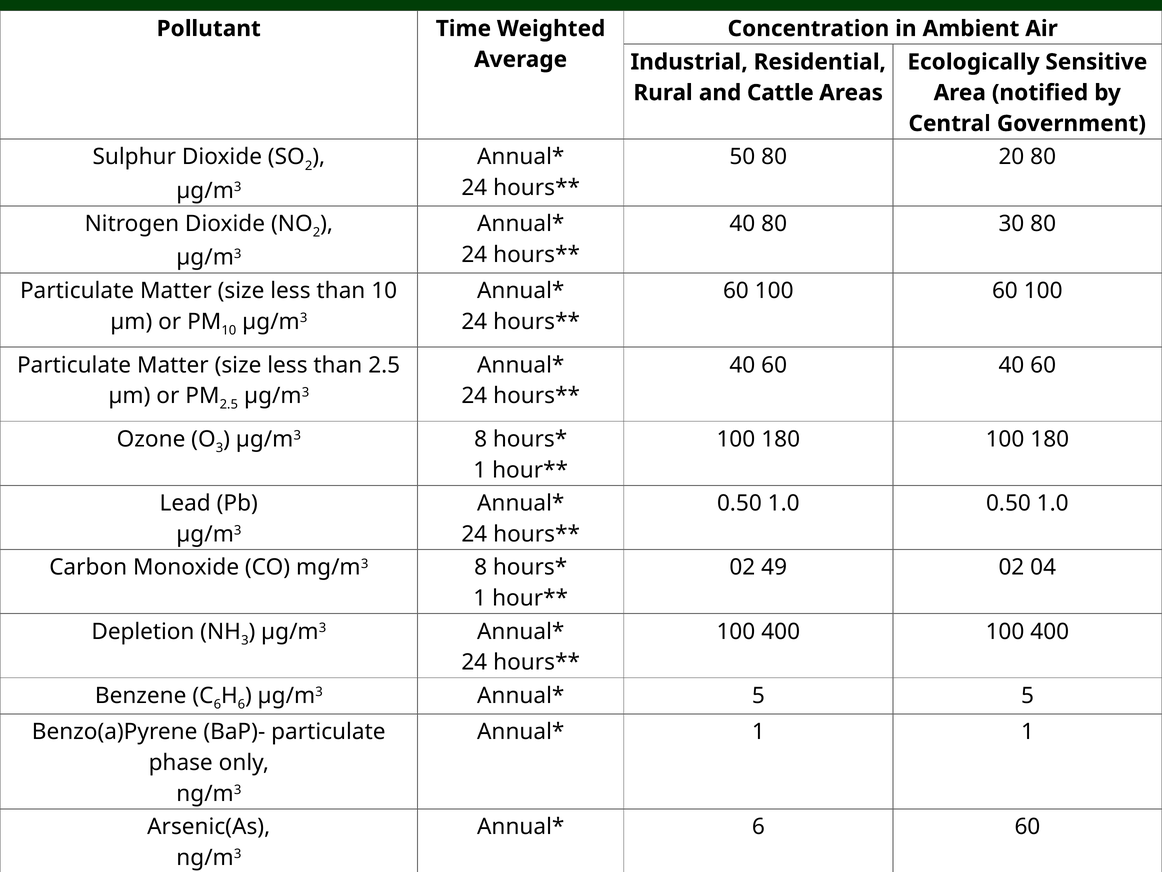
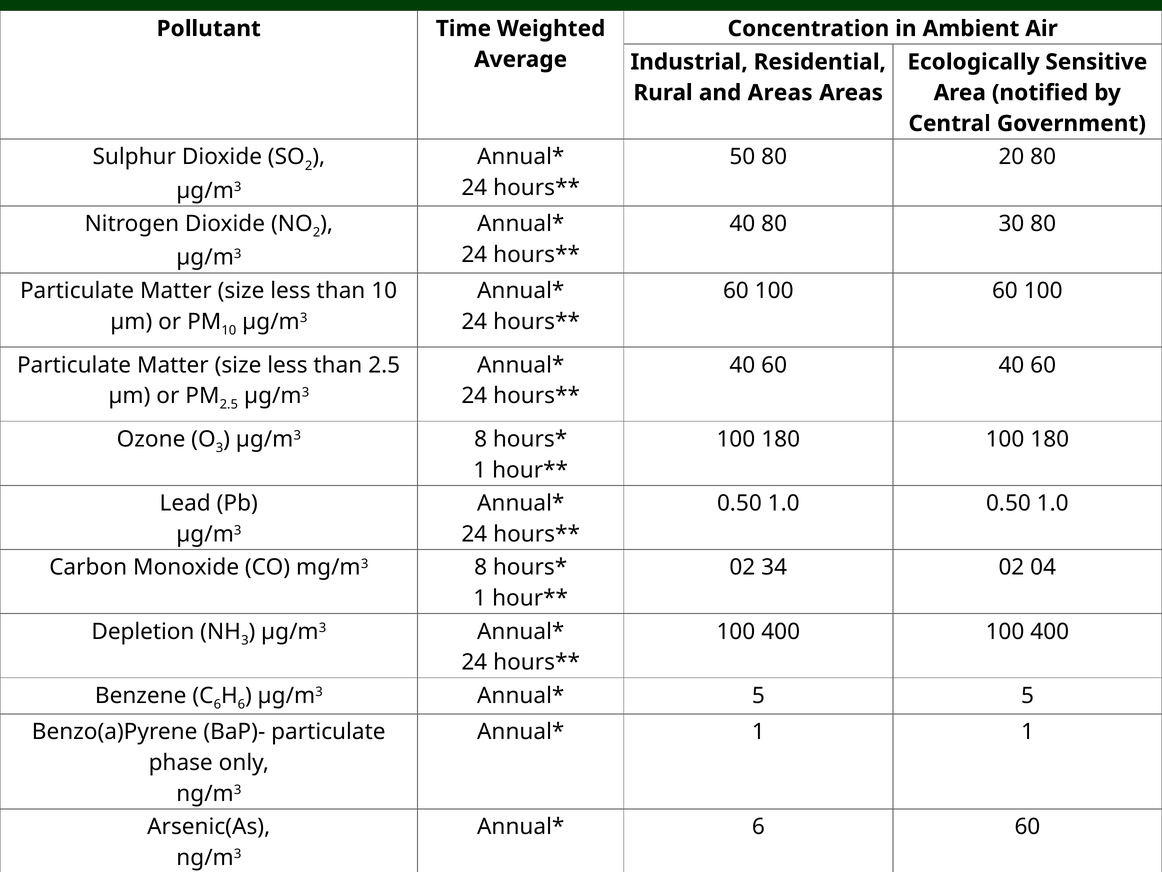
and Cattle: Cattle -> Areas (780, 93)
49: 49 -> 34 (774, 567)
